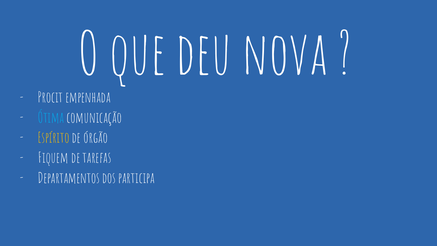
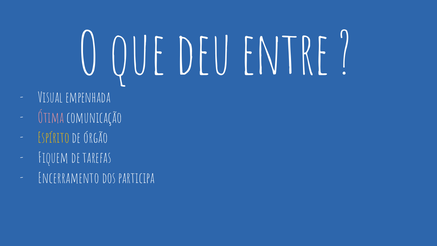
nova: nova -> entre (285, 55)
Procit: Procit -> Visual (50, 98)
Ótima colour: light blue -> pink (51, 118)
Departamentos: Departamentos -> Encerramento (69, 178)
